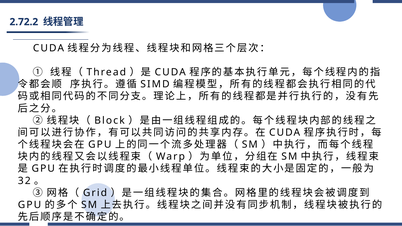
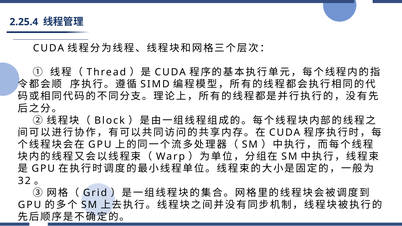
2.72.2: 2.72.2 -> 2.25.4 (24, 22)
